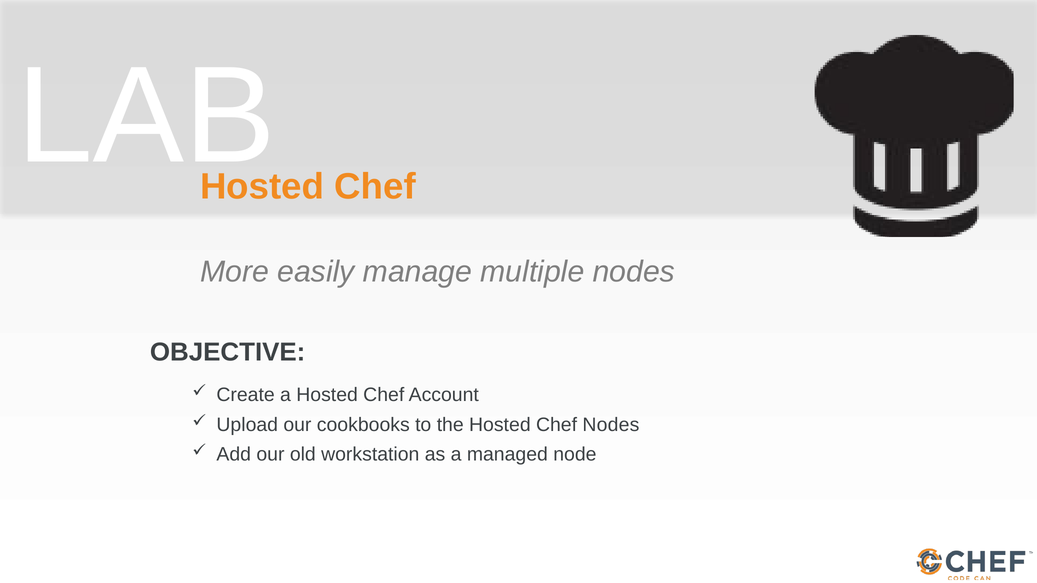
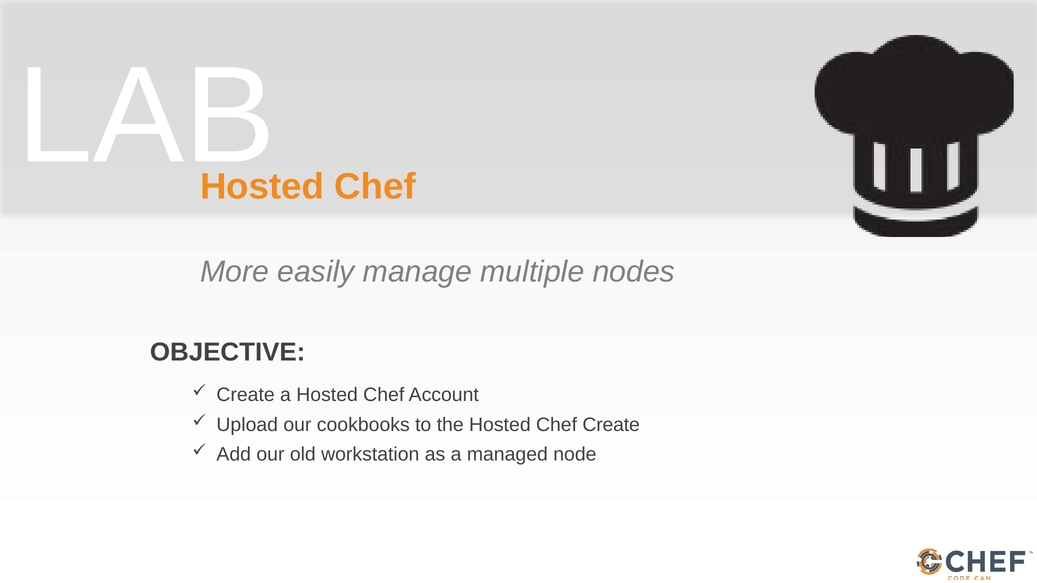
Chef Nodes: Nodes -> Create (611, 425)
